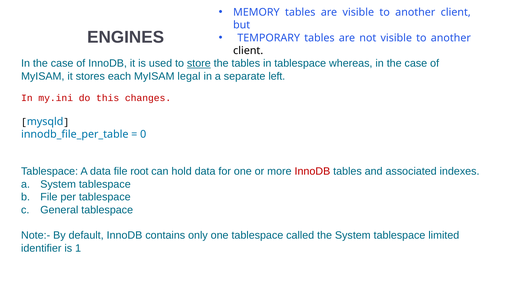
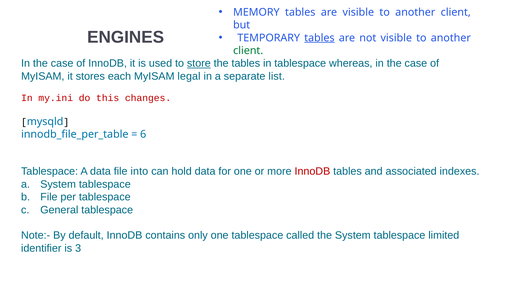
tables underline: none -> present (319, 38)
client colour: black -> green (248, 51)
left: left -> list (277, 76)
0: 0 -> 6 (143, 135)
root: root -> into (139, 172)
1: 1 -> 3 (78, 249)
